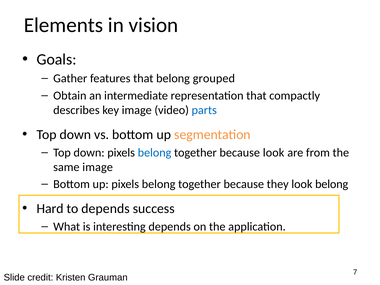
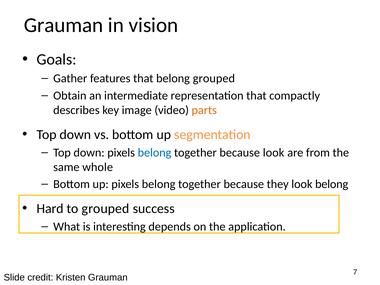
Elements: Elements -> Grauman (64, 25)
parts colour: blue -> orange (204, 110)
same image: image -> whole (98, 167)
to depends: depends -> grouped (106, 209)
